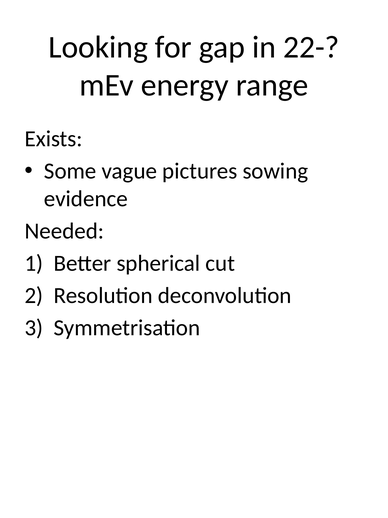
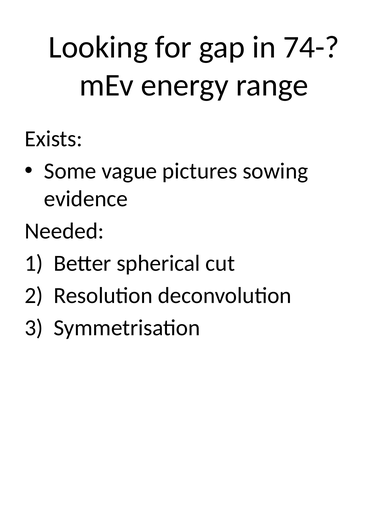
22-: 22- -> 74- (311, 47)
